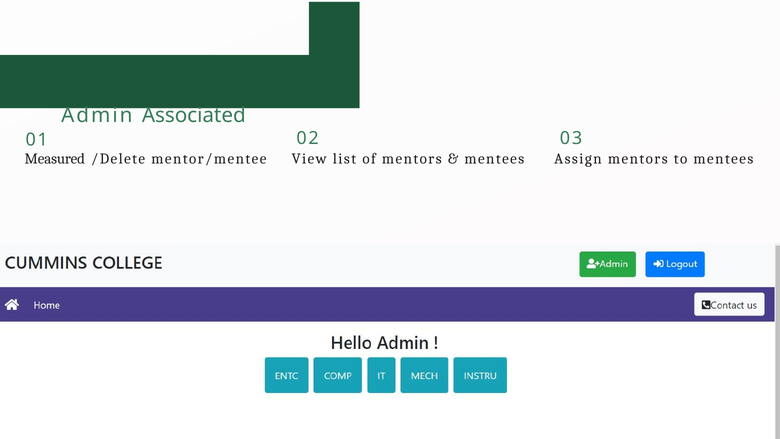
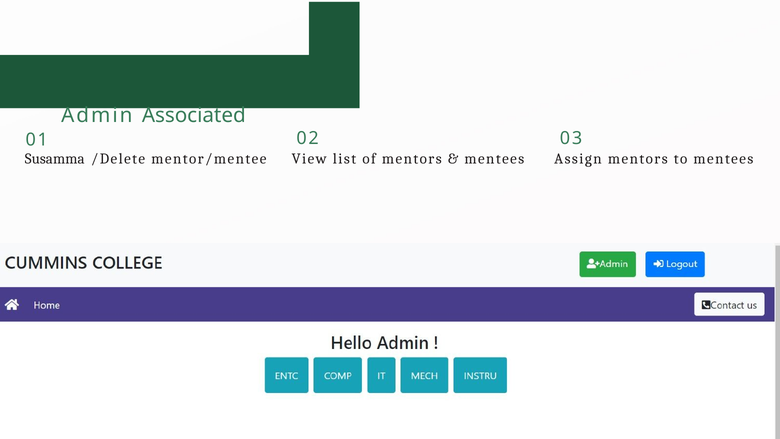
Measured: Measured -> Susamma (55, 159)
